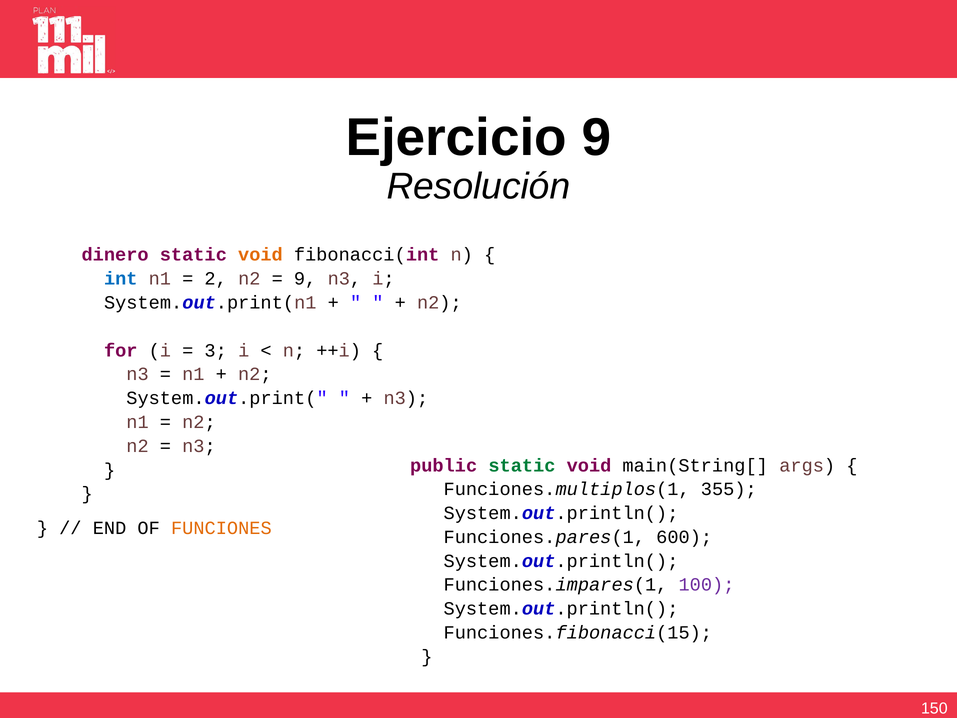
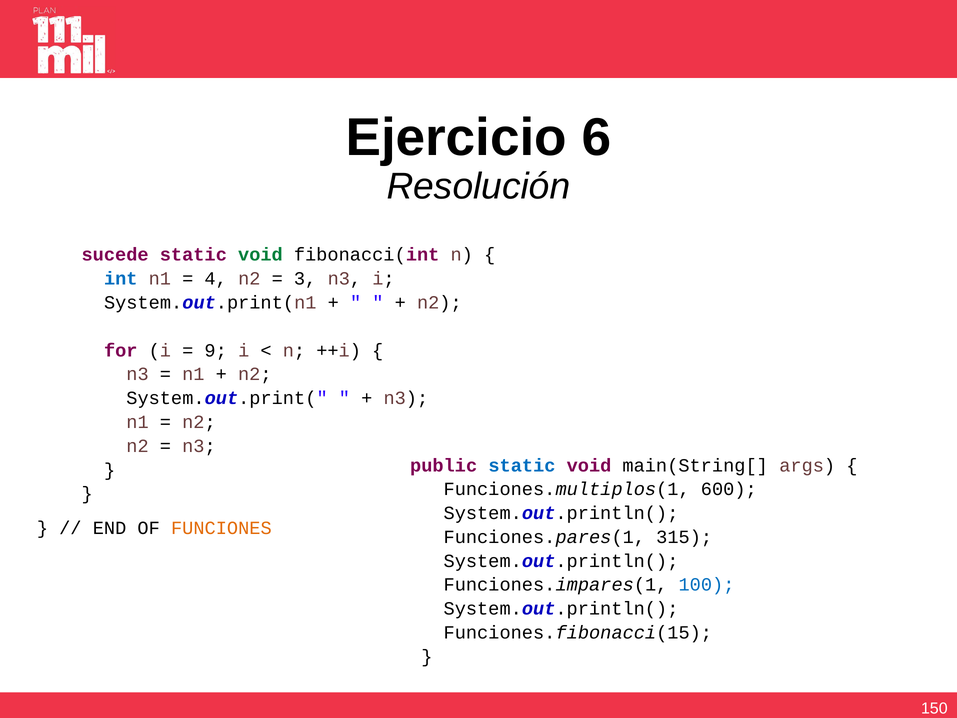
Ejercicio 9: 9 -> 6 (596, 138)
dinero: dinero -> sucede (115, 255)
void colour: orange -> green (260, 255)
2: 2 -> 4 (216, 279)
9: 9 -> 3 (305, 279)
3: 3 -> 9 (216, 350)
static colour: green -> blue (522, 465)
355: 355 -> 600 (729, 489)
600: 600 -> 315 (684, 537)
100 colour: purple -> blue (706, 585)
